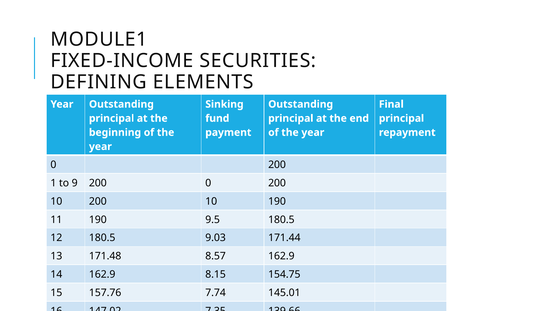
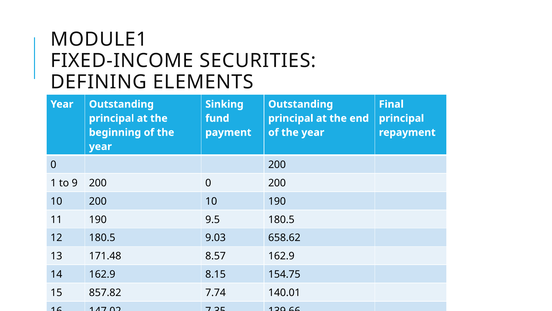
171.44: 171.44 -> 658.62 (284, 238)
157.76: 157.76 -> 857.82 (105, 292)
145.01: 145.01 -> 140.01 (284, 292)
